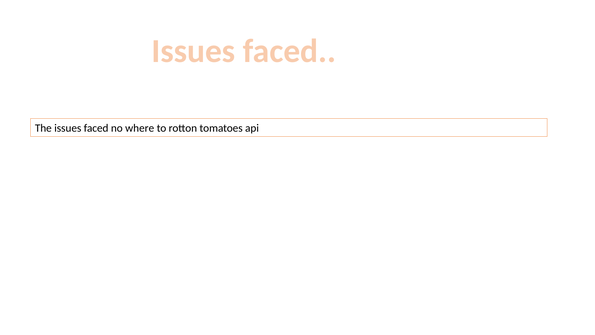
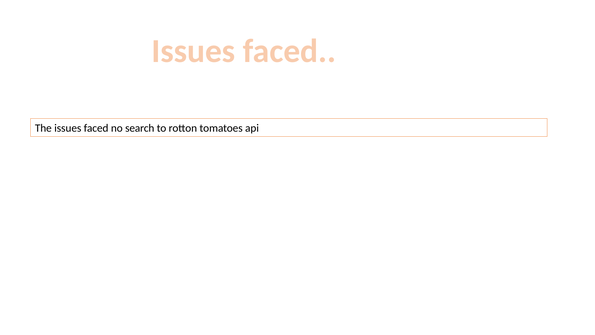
where: where -> search (140, 128)
